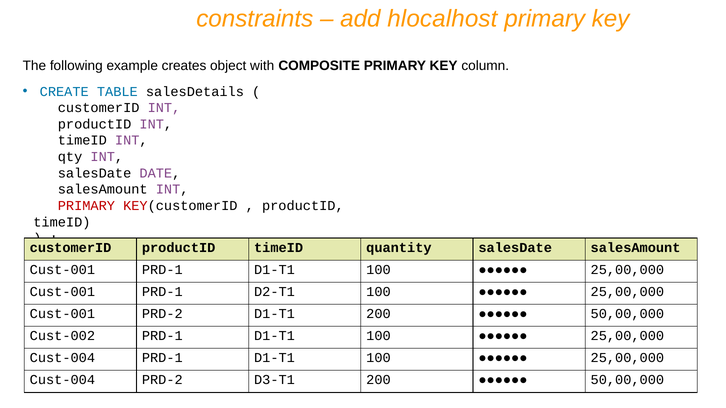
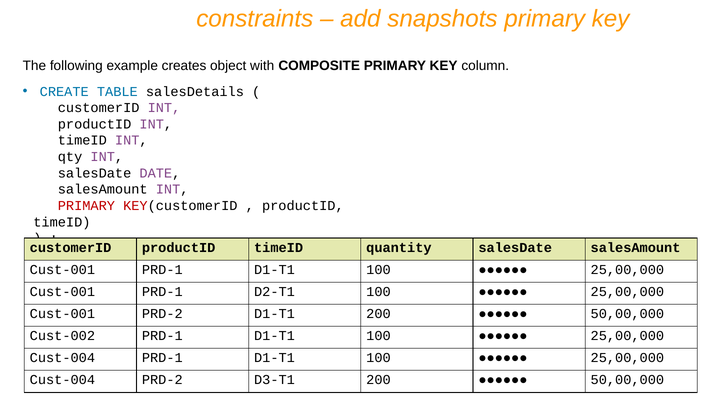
hlocalhost: hlocalhost -> snapshots (442, 19)
